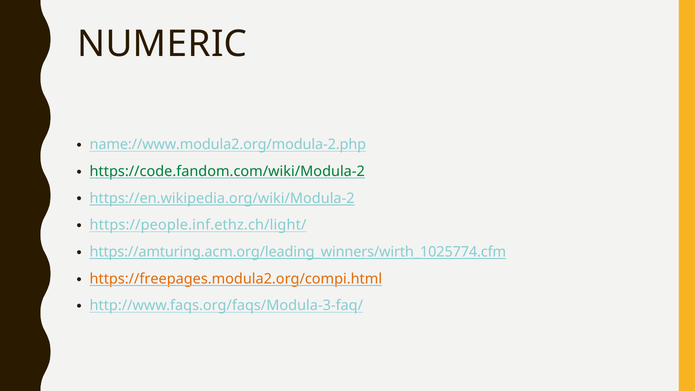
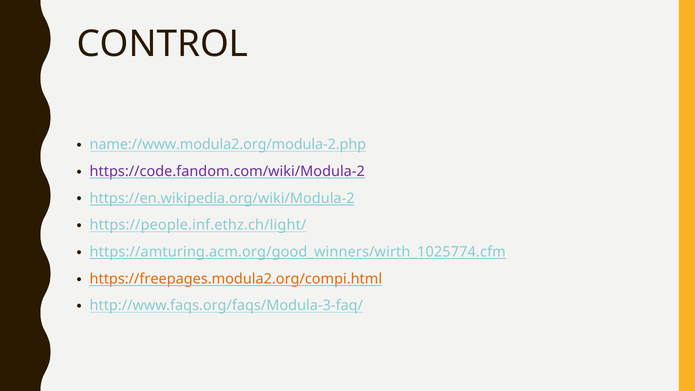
NUMERIC: NUMERIC -> CONTROL (162, 44)
https://code.fandom.com/wiki/Modula-2 colour: green -> purple (227, 171)
https://amturing.acm.org/leading_winners/wirth_1025774.cfm: https://amturing.acm.org/leading_winners/wirth_1025774.cfm -> https://amturing.acm.org/good_winners/wirth_1025774.cfm (298, 252)
